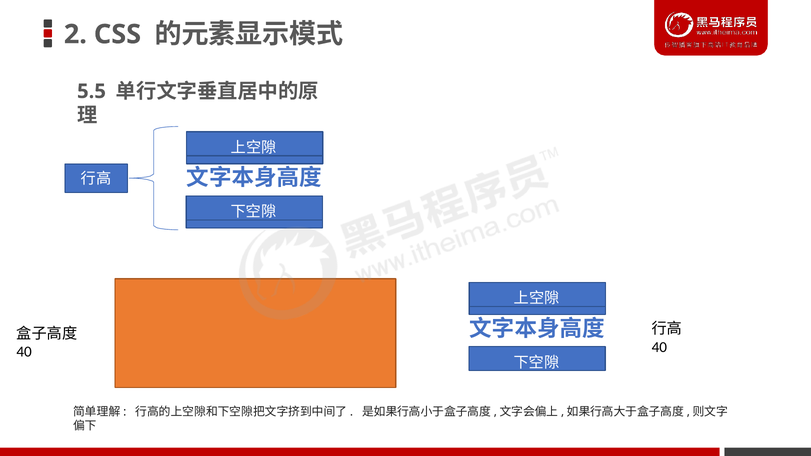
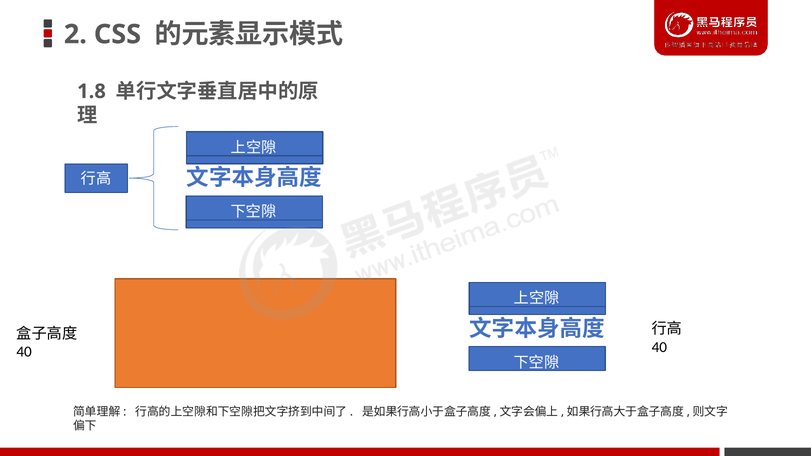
5.5: 5.5 -> 1.8 (91, 91)
